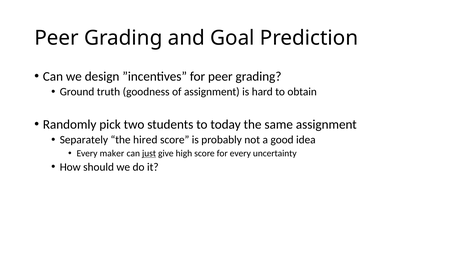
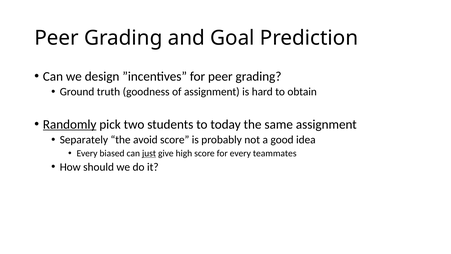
Randomly underline: none -> present (70, 124)
hired: hired -> avoid (145, 140)
maker: maker -> biased (112, 153)
uncertainty: uncertainty -> teammates (275, 153)
